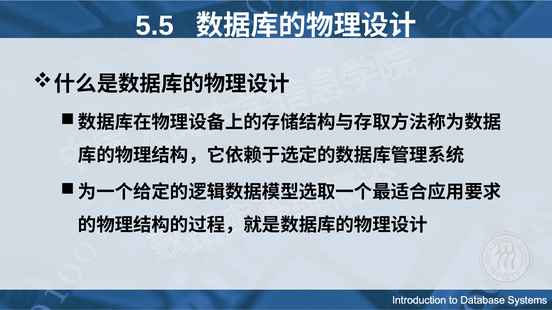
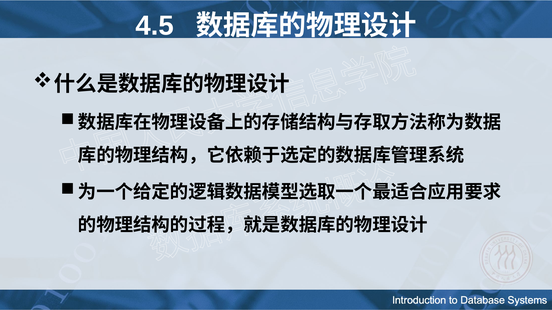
5.5: 5.5 -> 4.5 (155, 26)
